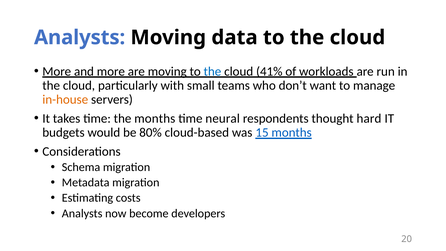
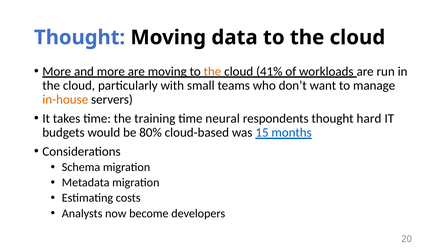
Analysts: Analysts -> Thought (80, 37)
the colour: blue -> orange (212, 71)
the months: months -> training (155, 118)
